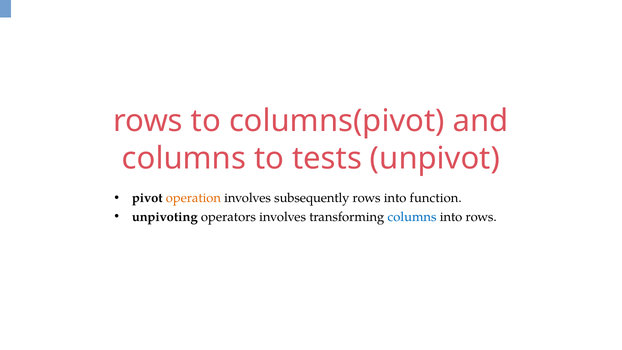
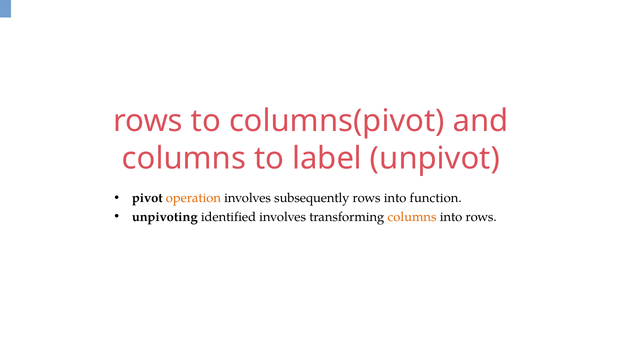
tests: tests -> label (327, 158)
operators: operators -> identified (228, 217)
columns colour: blue -> orange (412, 217)
